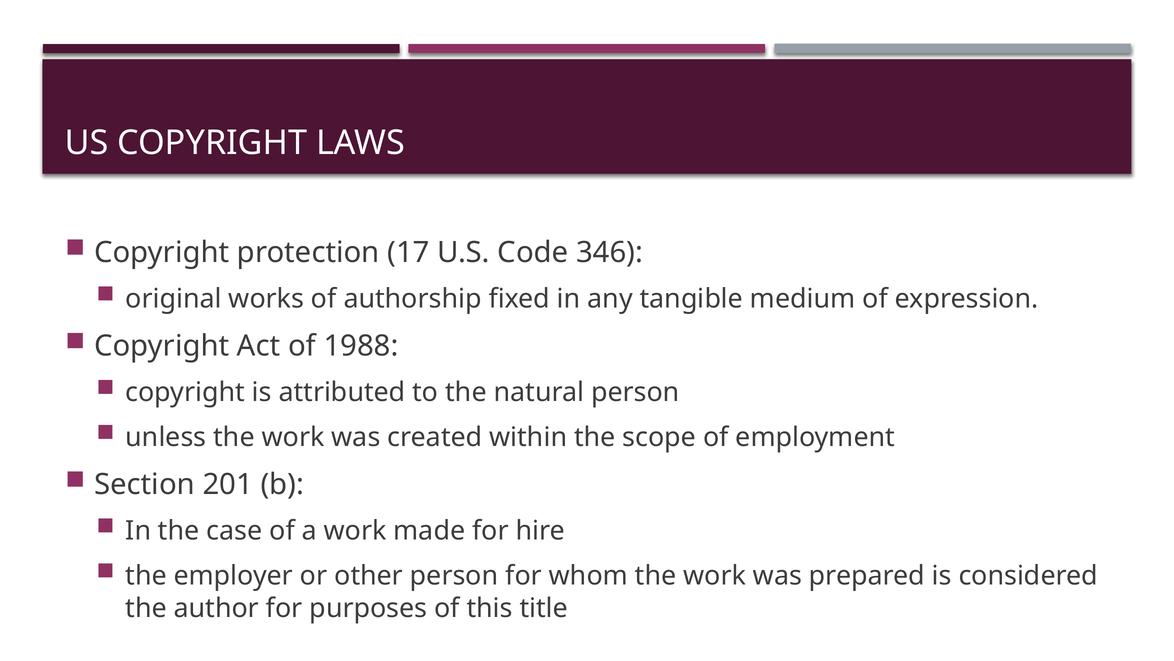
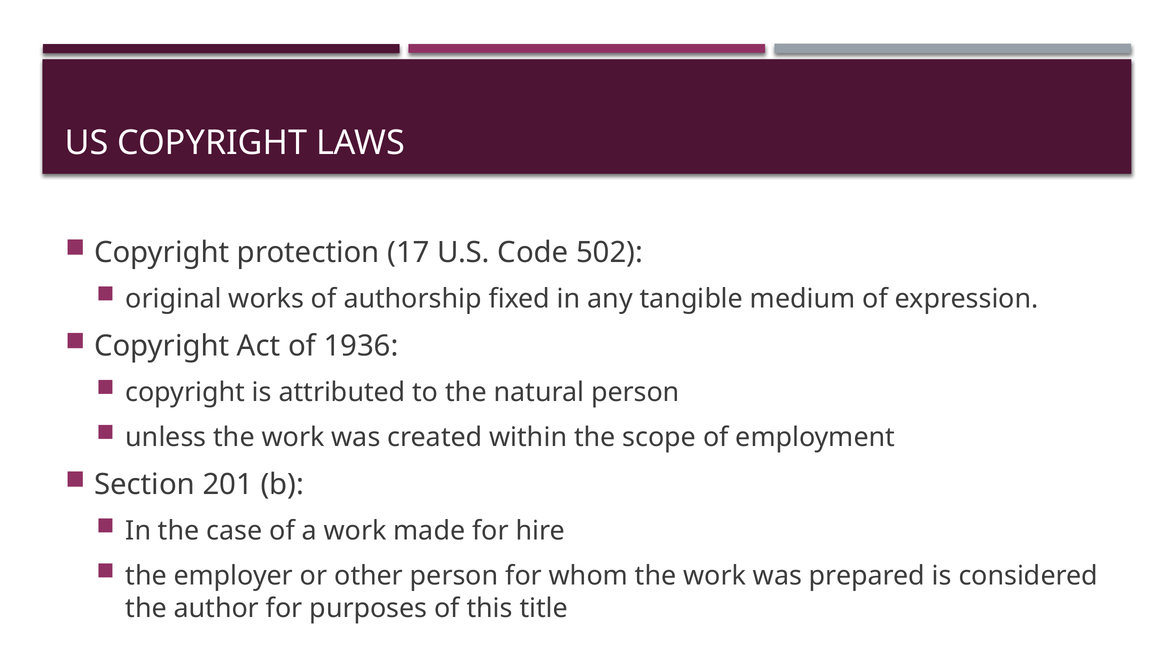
346: 346 -> 502 (610, 252)
1988: 1988 -> 1936 (361, 346)
